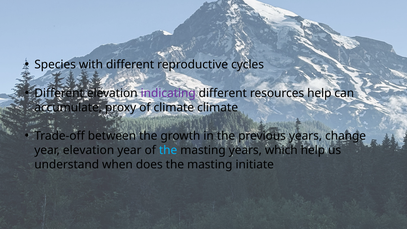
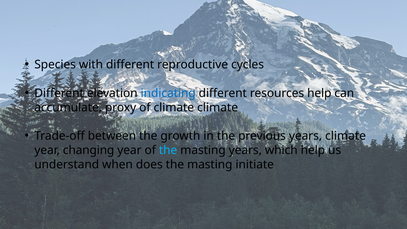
indicating colour: purple -> blue (168, 93)
years change: change -> climate (346, 136)
year elevation: elevation -> changing (89, 150)
